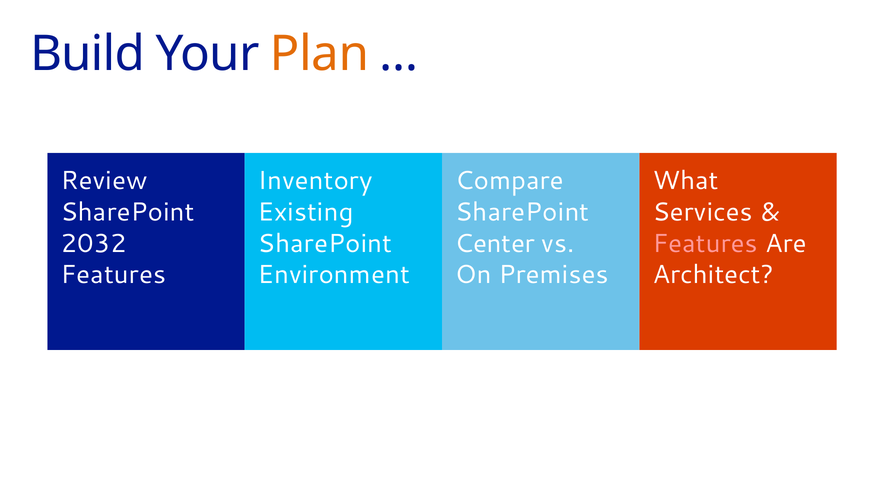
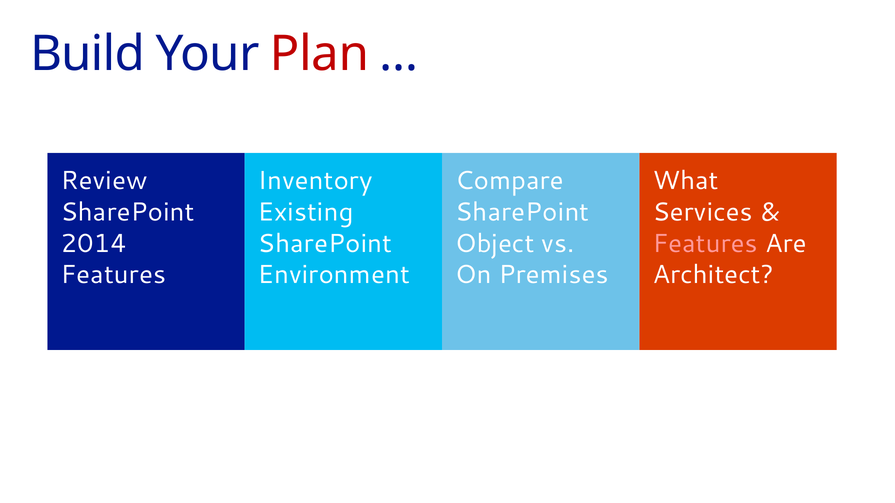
Plan colour: orange -> red (319, 54)
2032: 2032 -> 2014 (94, 244)
Center: Center -> Object (495, 244)
